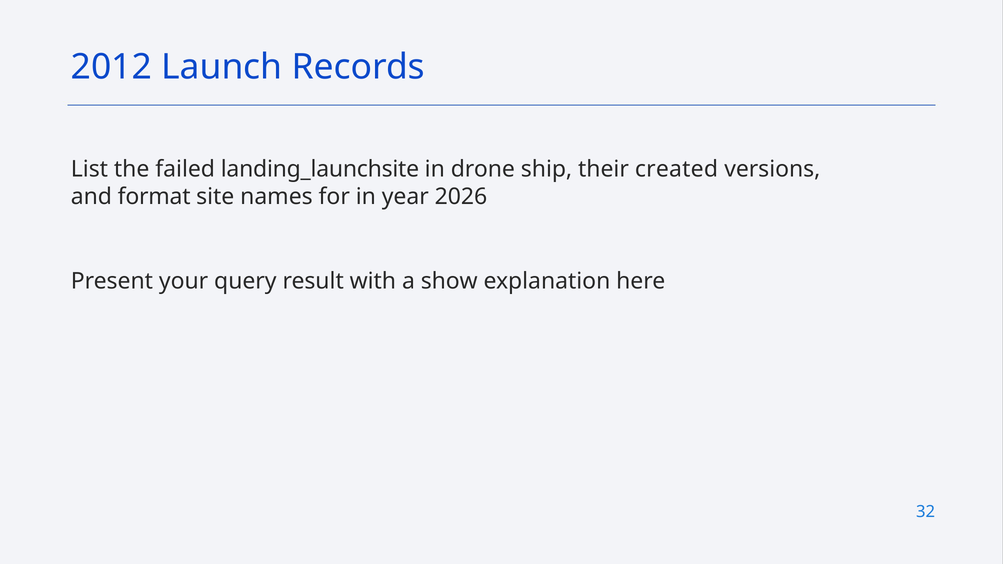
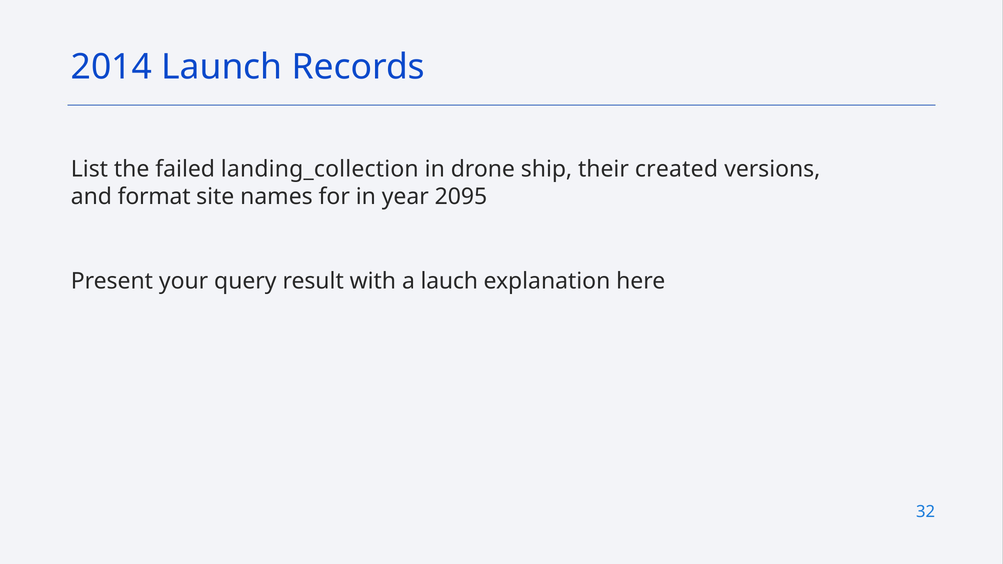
2012: 2012 -> 2014 (111, 67)
landing_launchsite: landing_launchsite -> landing_collection (320, 169)
2026: 2026 -> 2095 (461, 197)
show: show -> lauch (449, 281)
